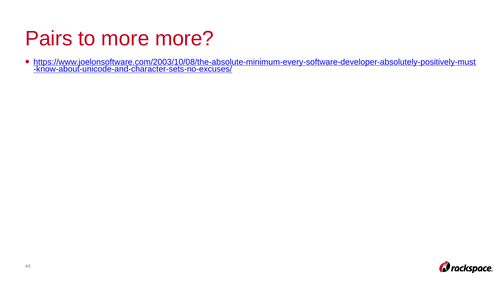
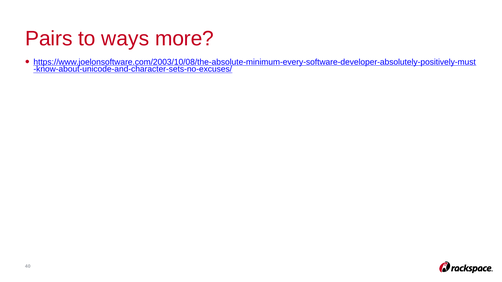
to more: more -> ways (125, 39)
